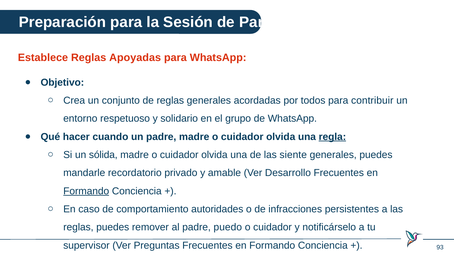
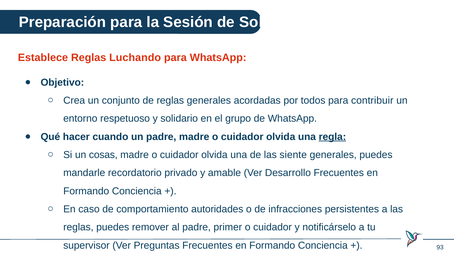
de Para: Para -> Solo (256, 22)
Apoyadas: Apoyadas -> Luchando (135, 58)
sólida: sólida -> cosas (103, 155)
Formando underline: present -> none (86, 191)
puedo: puedo -> primer (228, 228)
